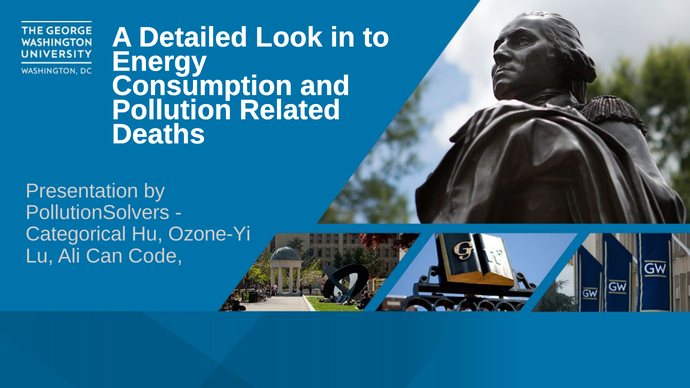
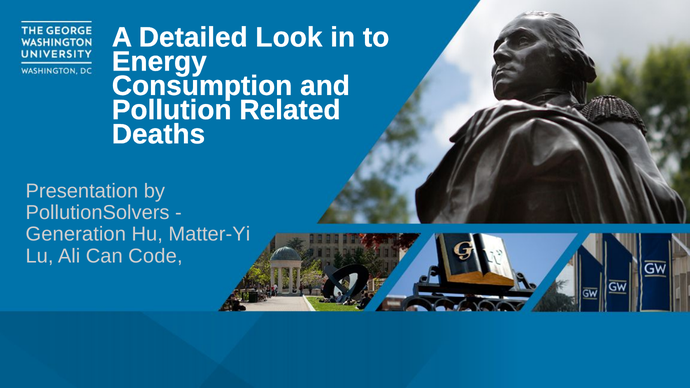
Categorical: Categorical -> Generation (76, 234)
Ozone-Yi: Ozone-Yi -> Matter-Yi (209, 234)
